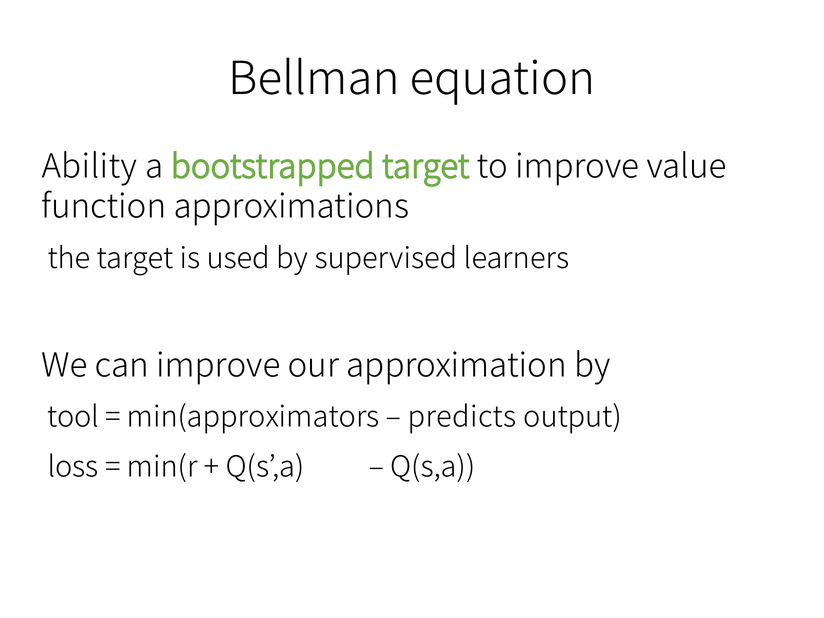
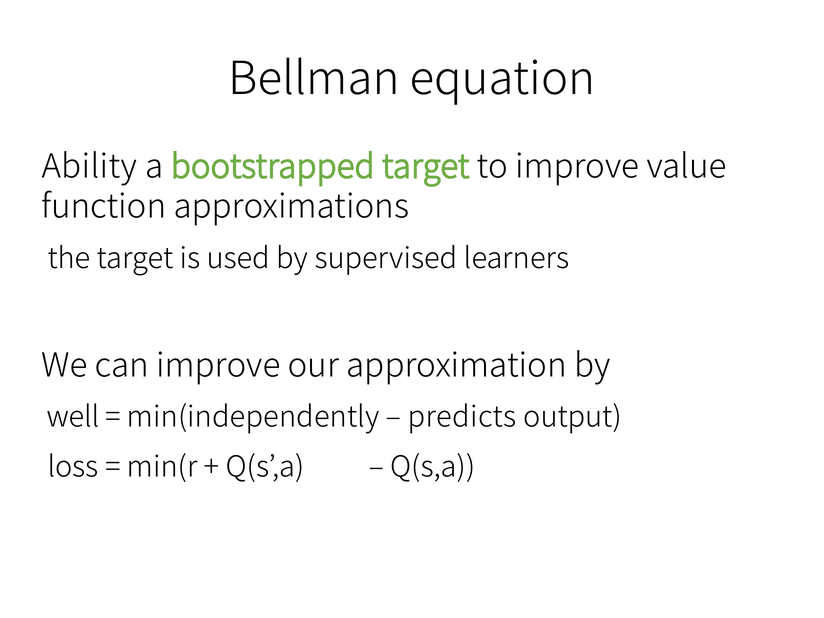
tool: tool -> well (73, 417)
min(approximators: min(approximators -> min(independently (253, 417)
